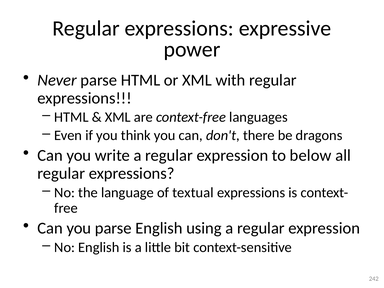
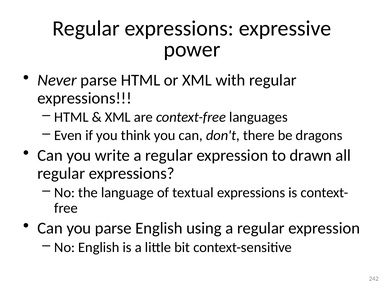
below: below -> drawn (311, 156)
